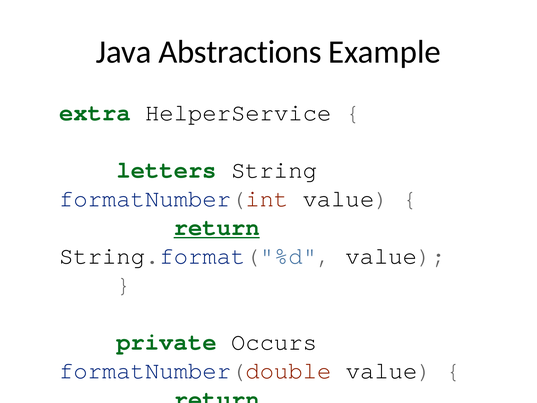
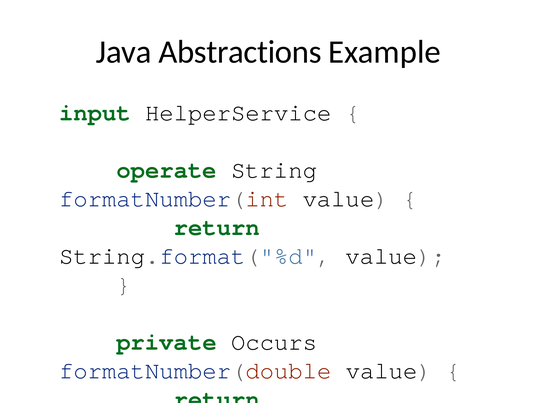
extra: extra -> input (95, 113)
letters: letters -> operate (166, 170)
return underline: present -> none (217, 227)
